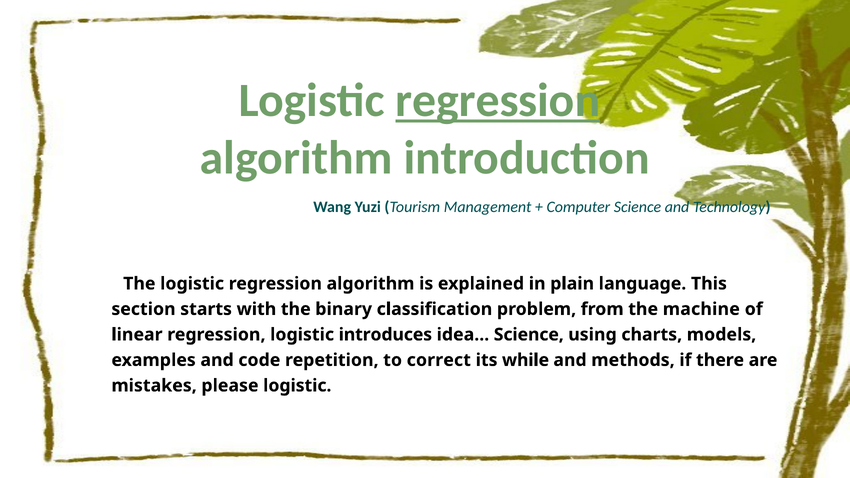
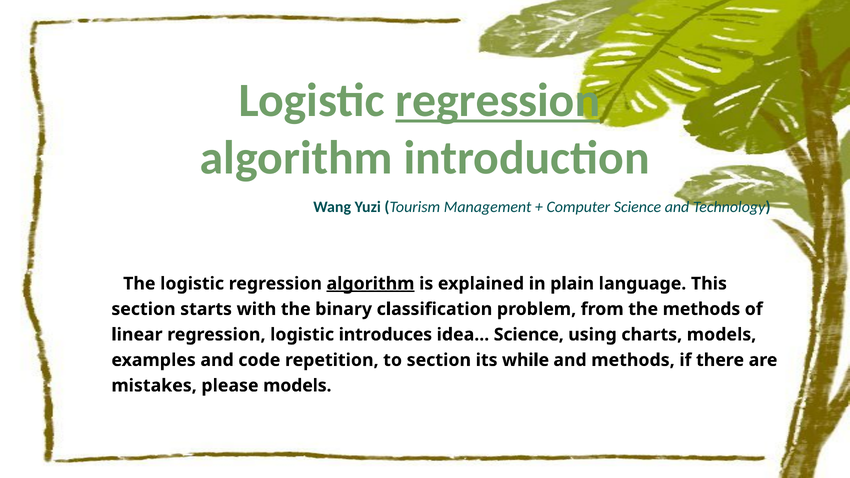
algorithm underline: none -> present (370, 284)
the machine: machine -> methods (701, 309)
to correct: correct -> section (439, 360)
please logistic: logistic -> models (297, 386)
